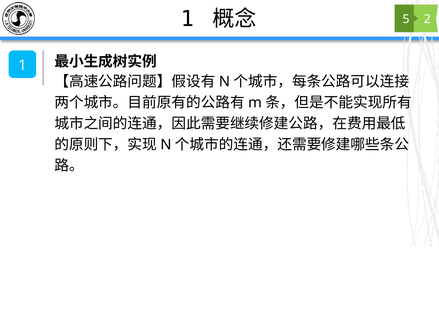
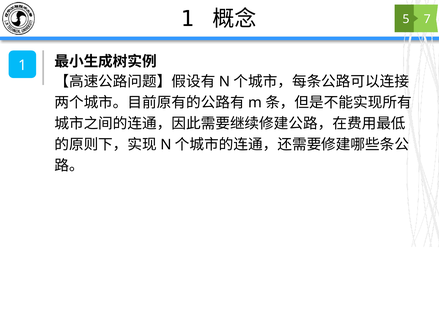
2: 2 -> 7 (427, 19)
